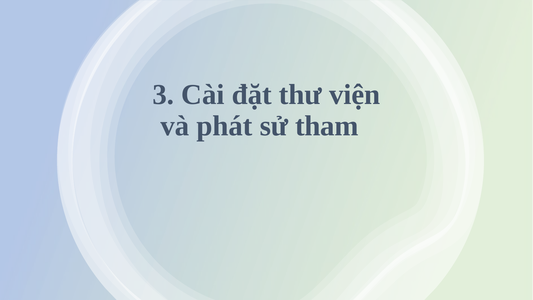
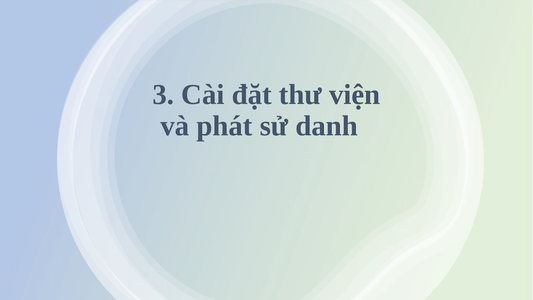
tham: tham -> danh (327, 126)
